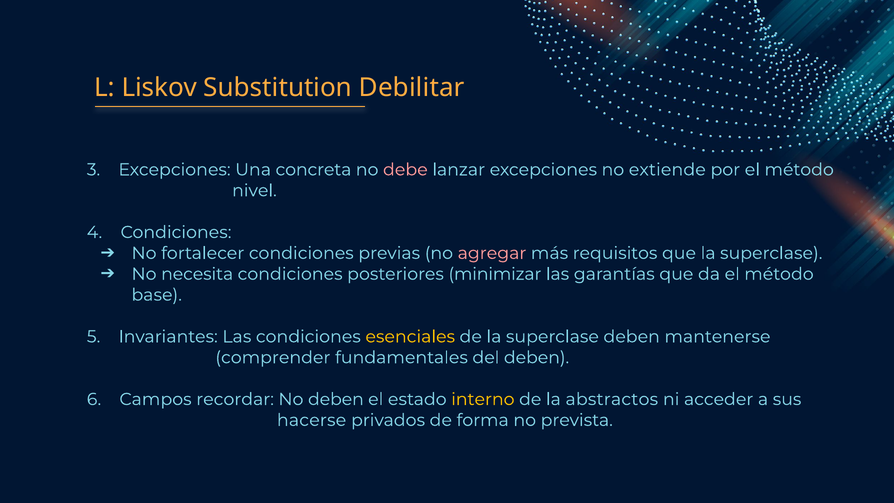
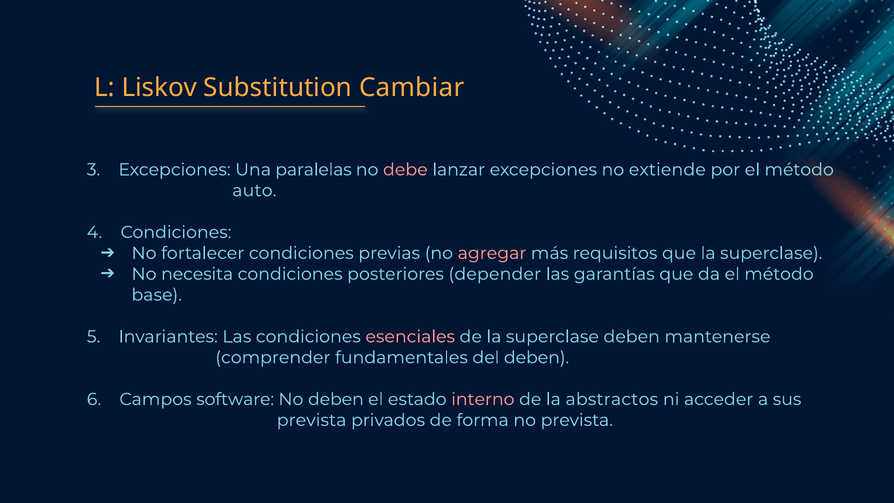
Debilitar: Debilitar -> Cambiar (412, 88)
concreta: concreta -> paralelas (313, 170)
nivel: nivel -> auto (254, 190)
minimizar: minimizar -> depender (495, 274)
esenciales colour: yellow -> pink (410, 337)
recordar: recordar -> software (235, 399)
interno colour: yellow -> pink (483, 399)
hacerse: hacerse -> prevista (312, 420)
